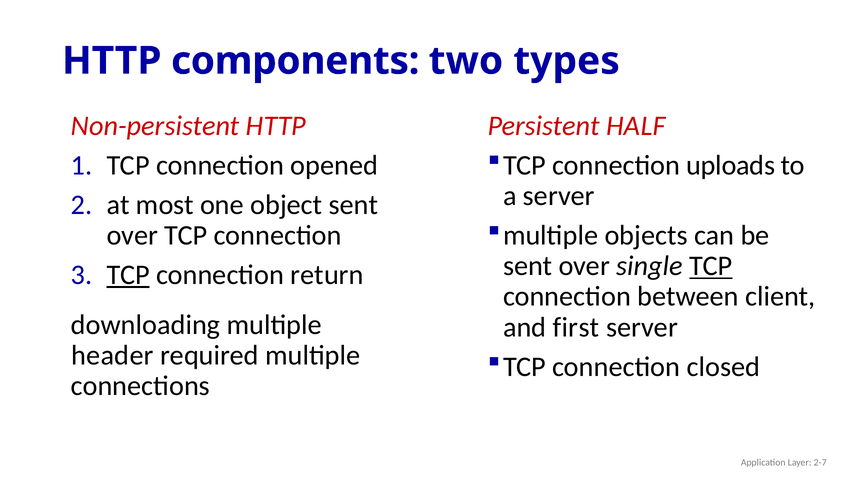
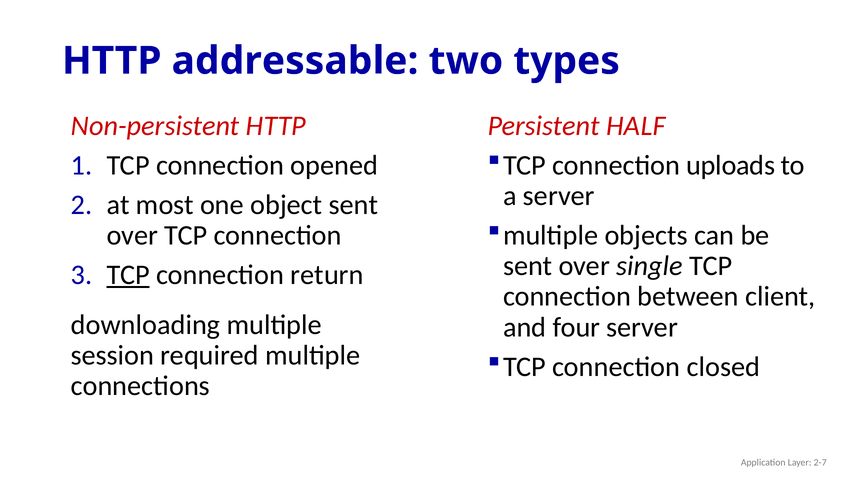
components: components -> addressable (295, 61)
TCP underline: present -> none (711, 266)
first: first -> four (576, 327)
header: header -> session (113, 355)
